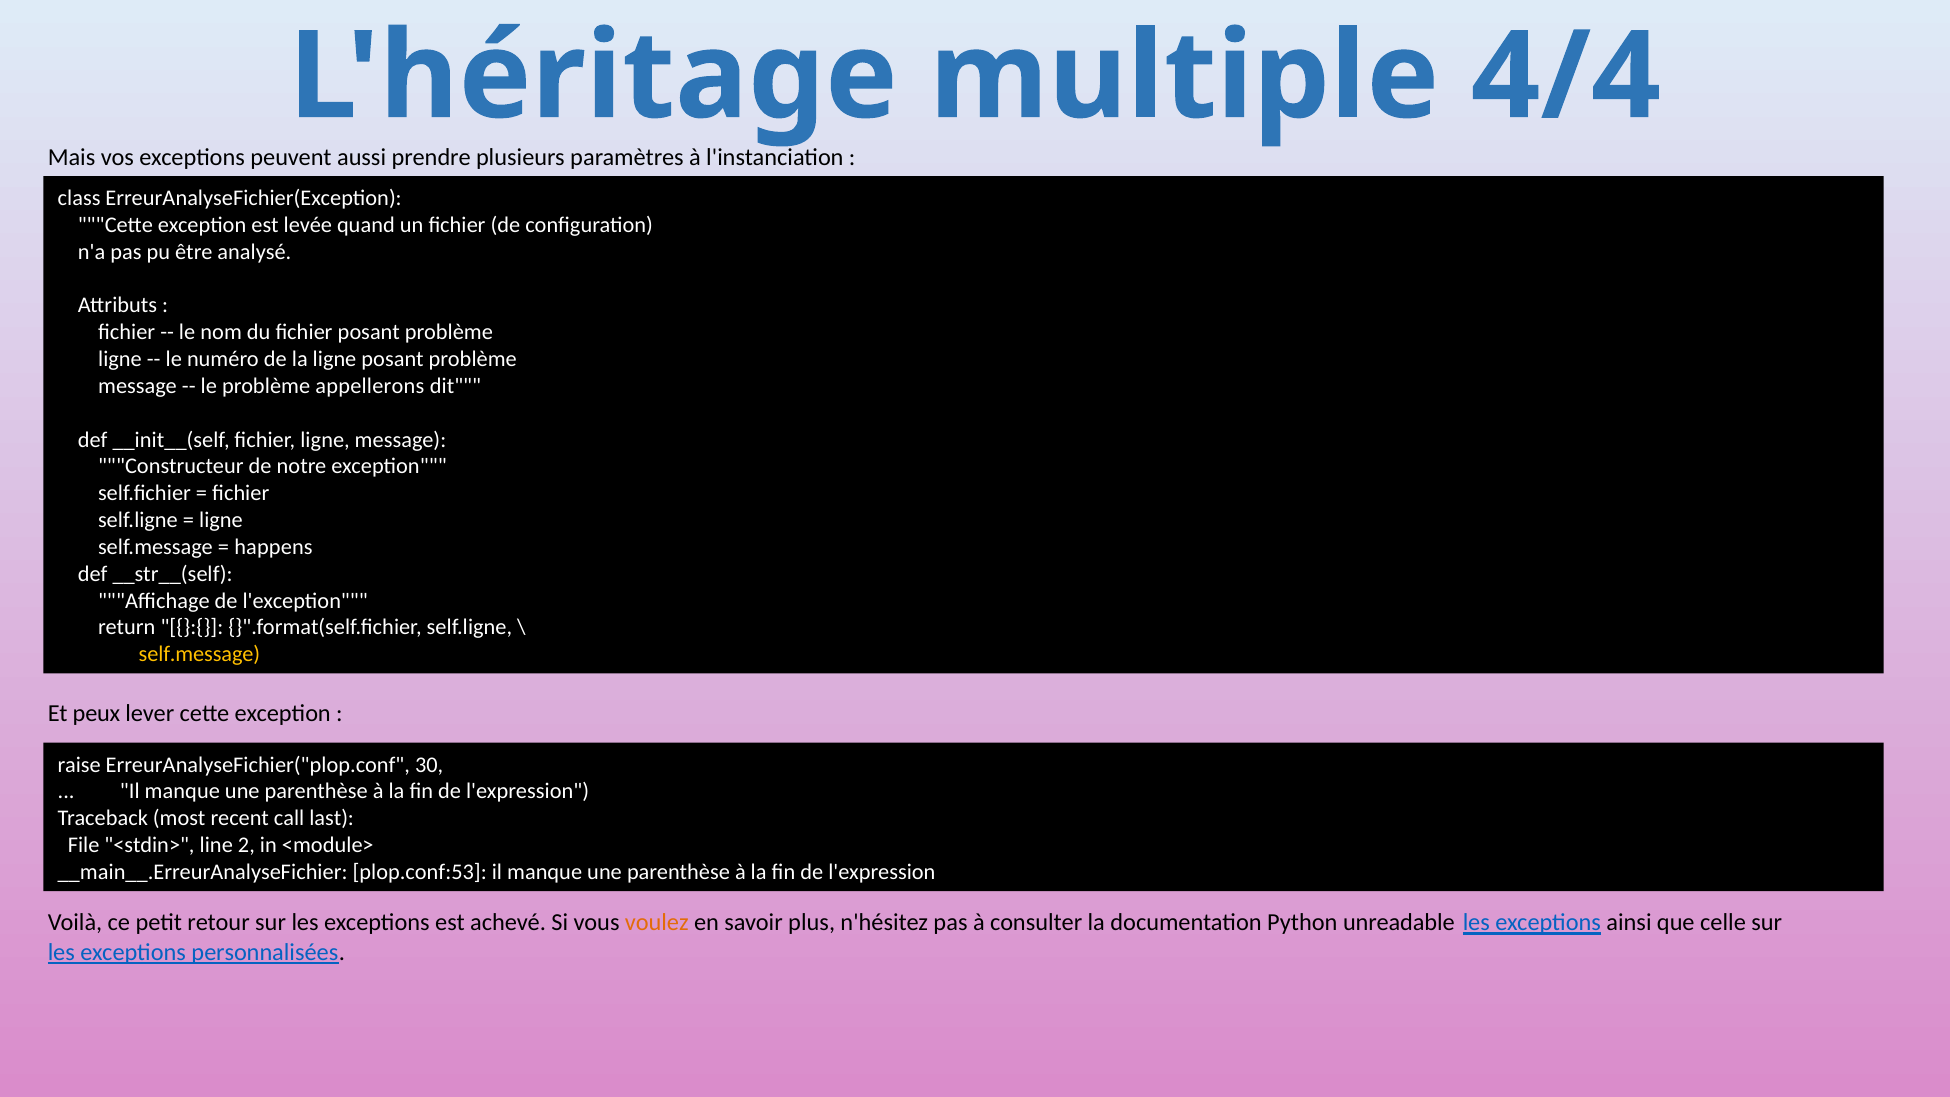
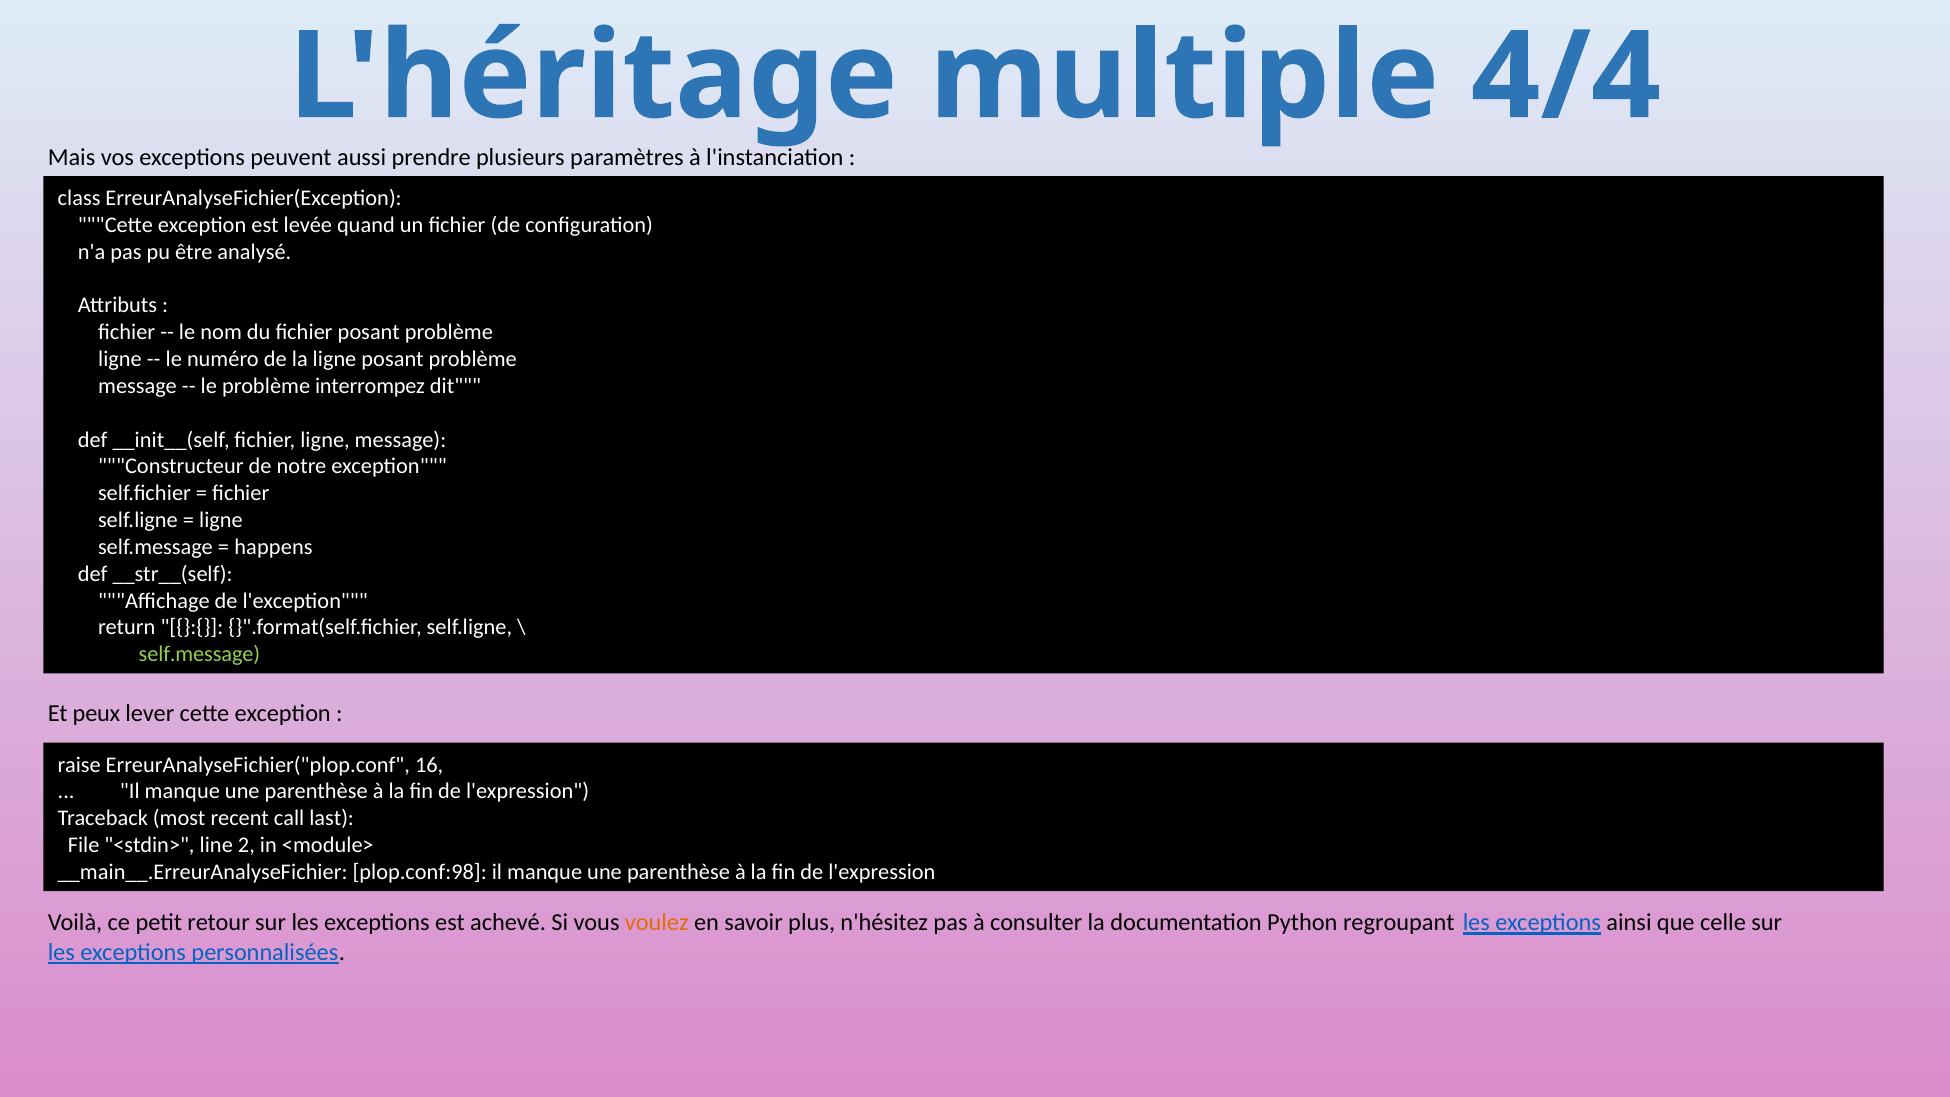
appellerons: appellerons -> interrompez (370, 386)
self.message colour: yellow -> light green (199, 654)
30: 30 -> 16 (429, 765)
plop.conf:53: plop.conf:53 -> plop.conf:98 (420, 872)
unreadable: unreadable -> regroupant (1399, 923)
